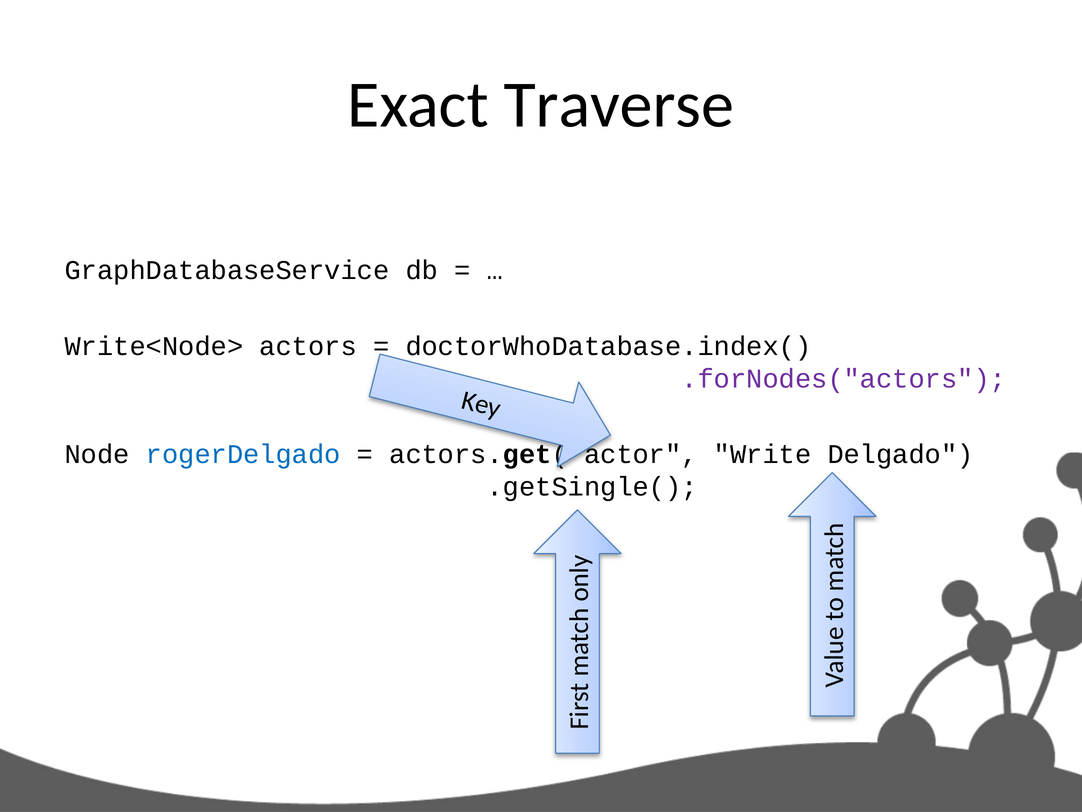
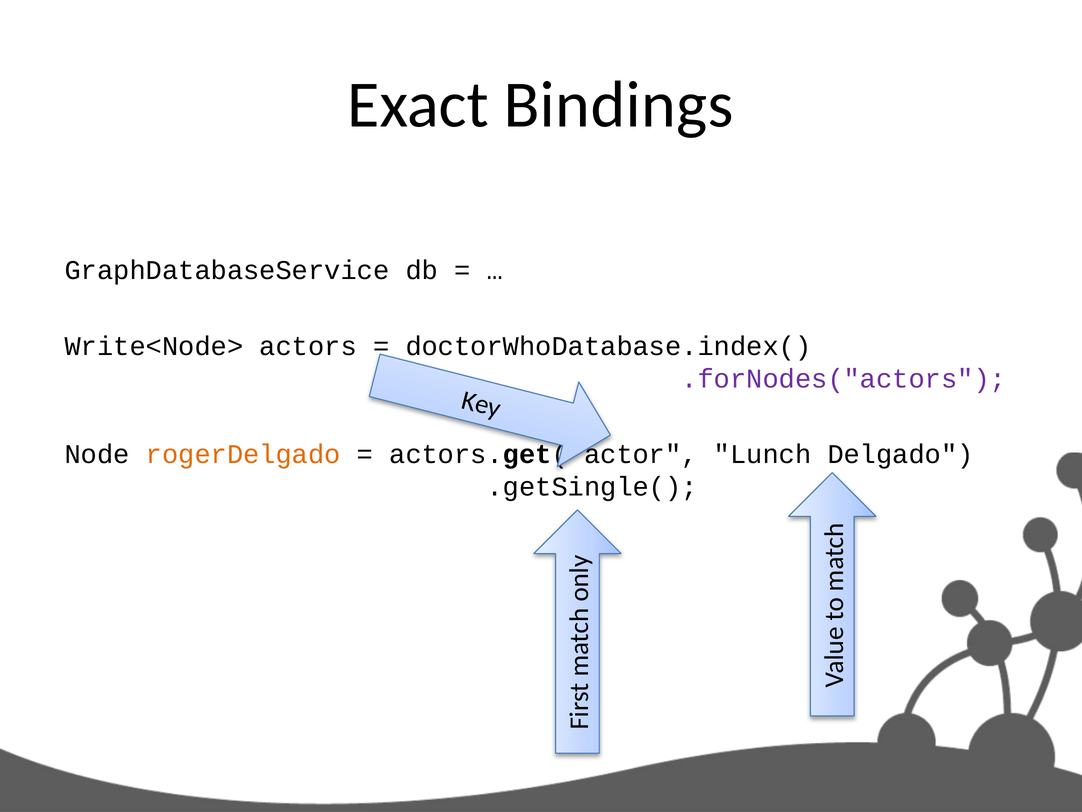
Traverse: Traverse -> Bindings (619, 105)
rogerDelgado colour: blue -> orange (243, 454)
Write: Write -> Lunch (763, 454)
